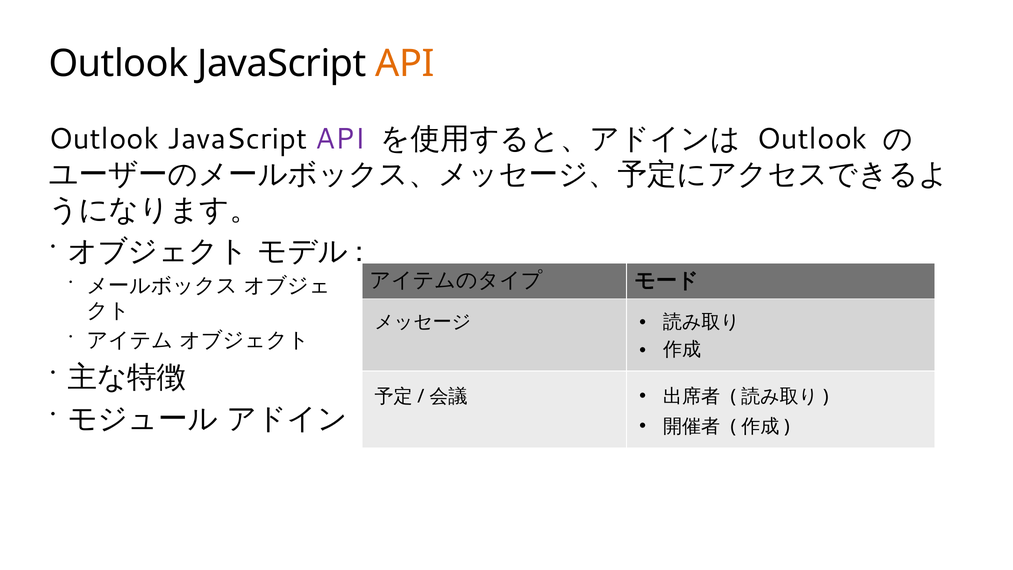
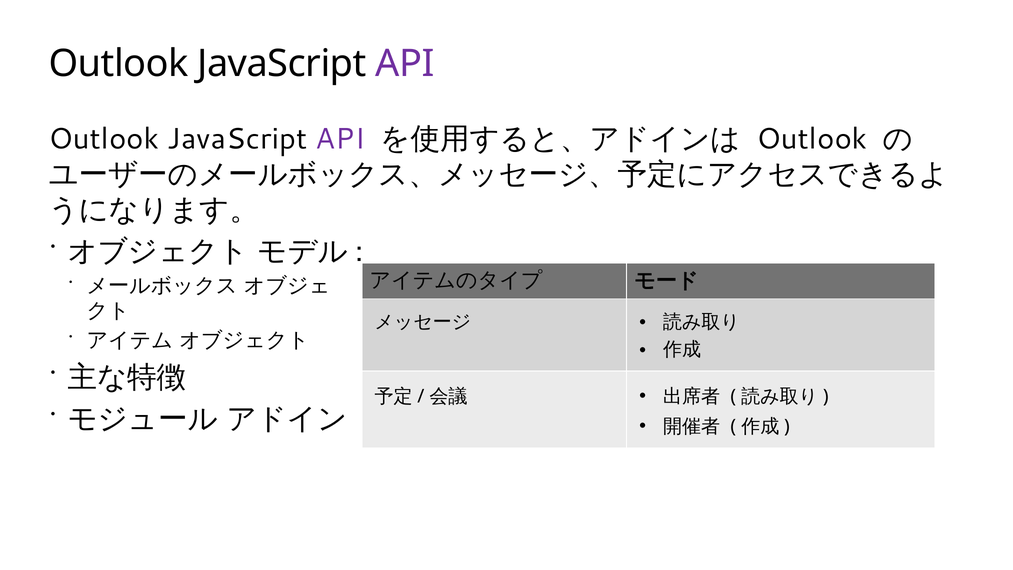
API colour: orange -> purple (405, 63)
